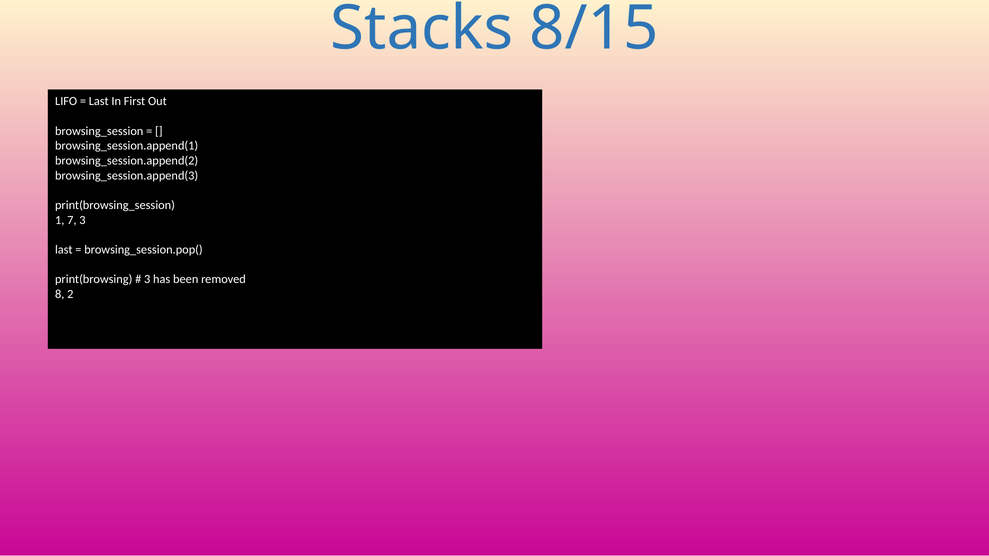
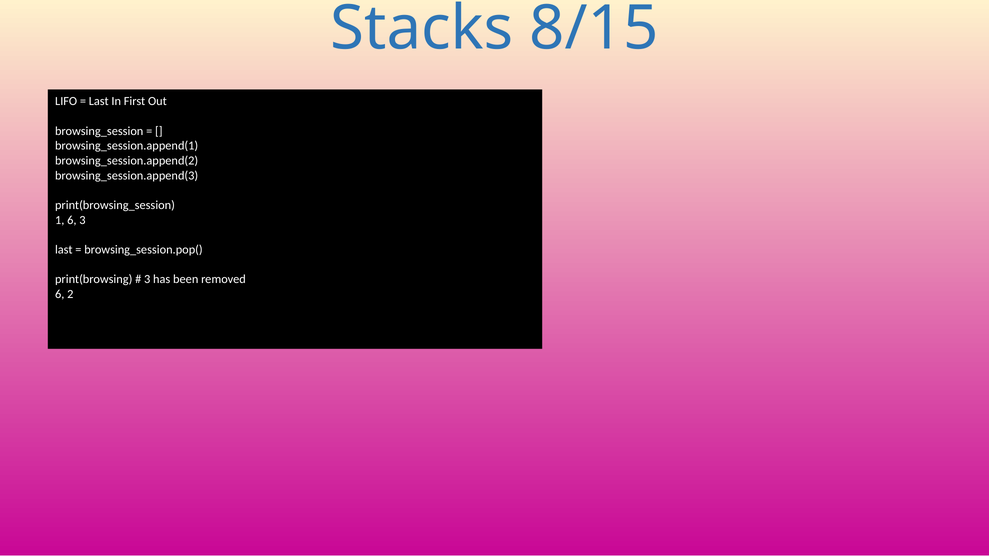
1 7: 7 -> 6 (72, 220)
8: 8 -> 6 (60, 294)
